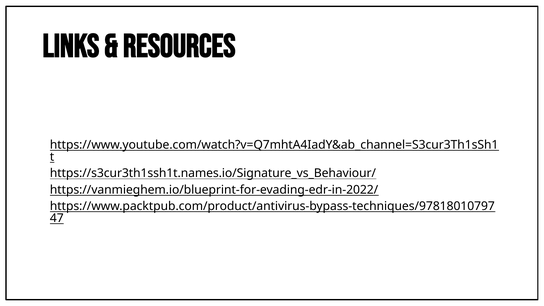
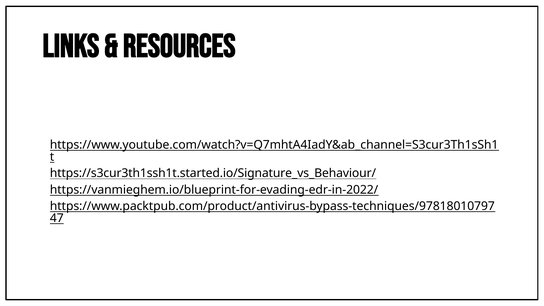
https://s3cur3th1ssh1t.names.io/Signature_vs_Behaviour/: https://s3cur3th1ssh1t.names.io/Signature_vs_Behaviour/ -> https://s3cur3th1ssh1t.started.io/Signature_vs_Behaviour/ (213, 173)
